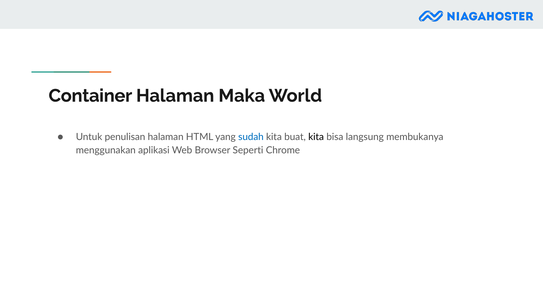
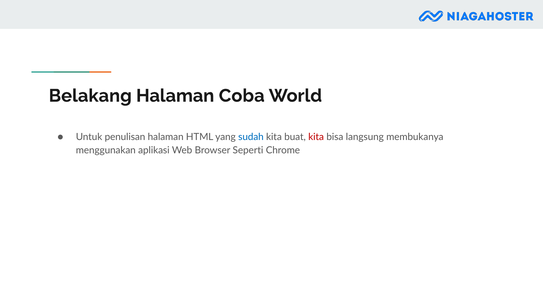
Container: Container -> Belakang (90, 96)
Maka: Maka -> Coba (242, 96)
kita colour: black -> red (316, 137)
